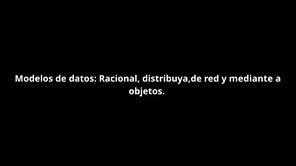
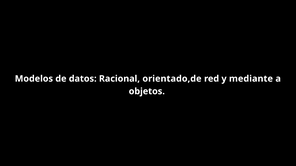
distribuya,de: distribuya,de -> orientado,de (172, 79)
